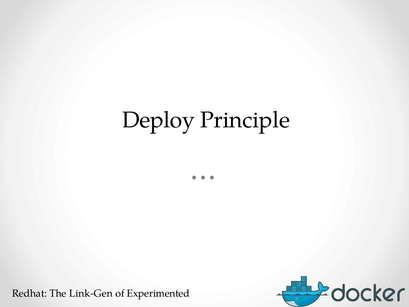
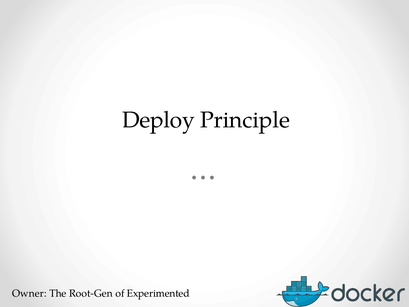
Redhat: Redhat -> Owner (29, 293)
Link-Gen: Link-Gen -> Root-Gen (91, 293)
